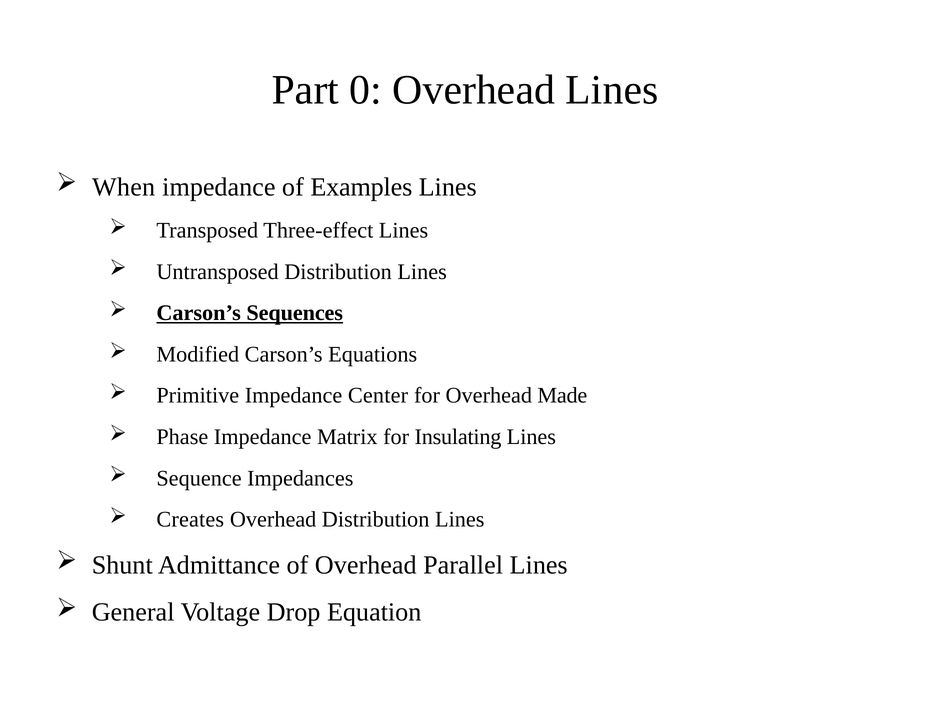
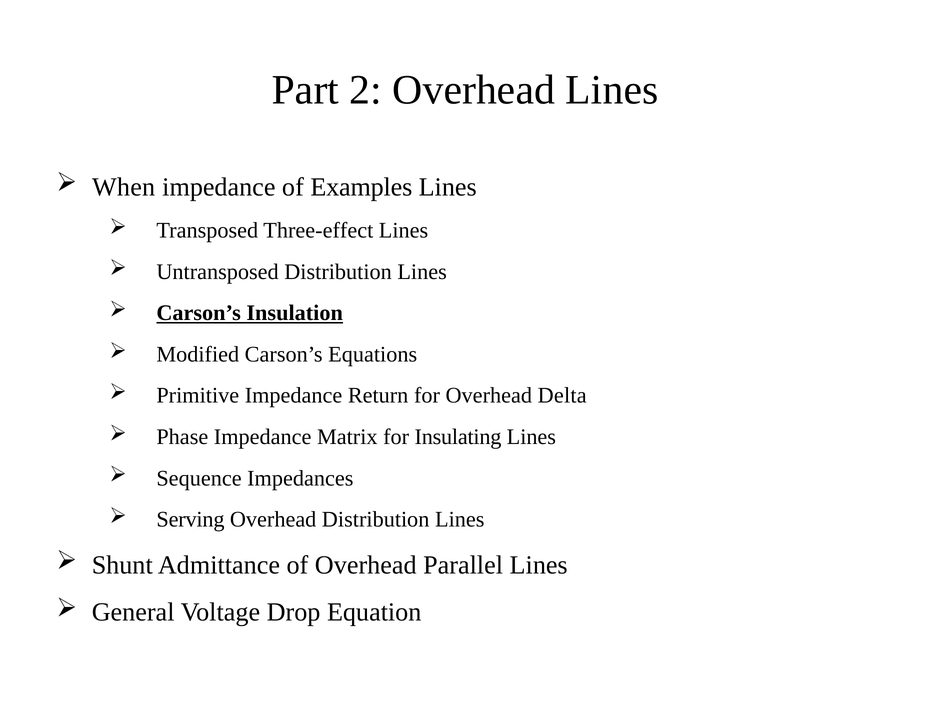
0: 0 -> 2 (366, 90)
Sequences: Sequences -> Insulation (295, 313)
Center: Center -> Return (378, 396)
Made: Made -> Delta (562, 396)
Creates: Creates -> Serving (190, 519)
